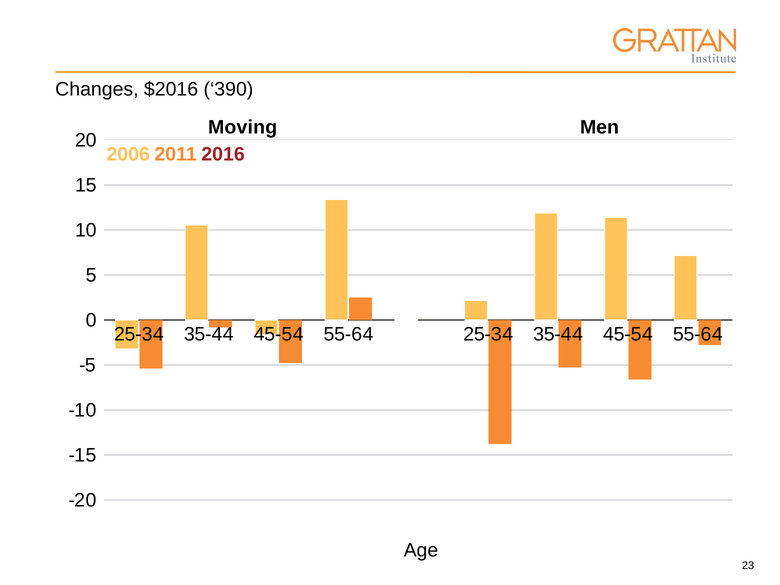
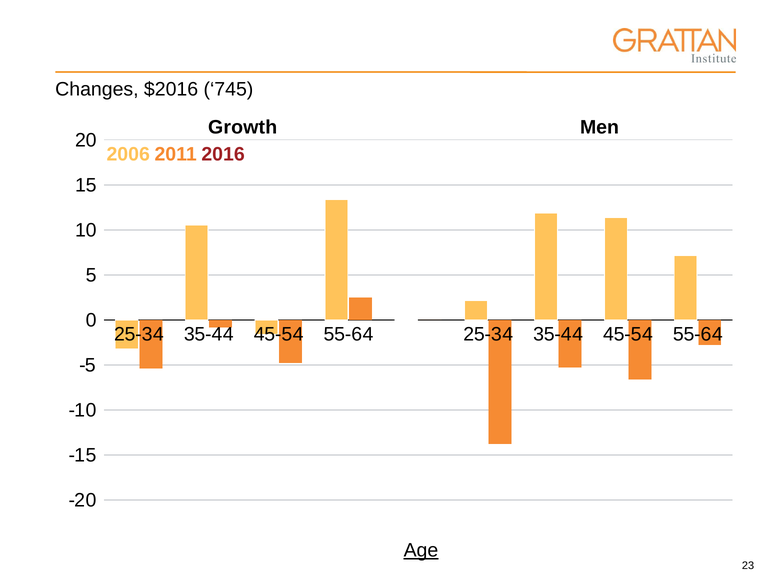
390: 390 -> 745 (228, 89)
Moving: Moving -> Growth (243, 128)
Age underline: none -> present (421, 550)
